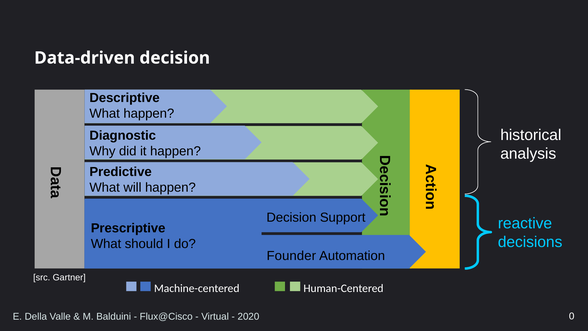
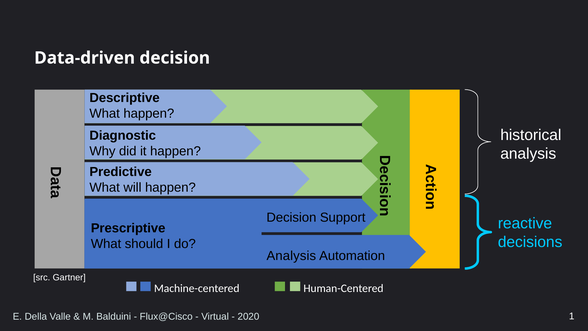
Founder: Founder -> Analysis (291, 256)
0: 0 -> 1 (572, 316)
